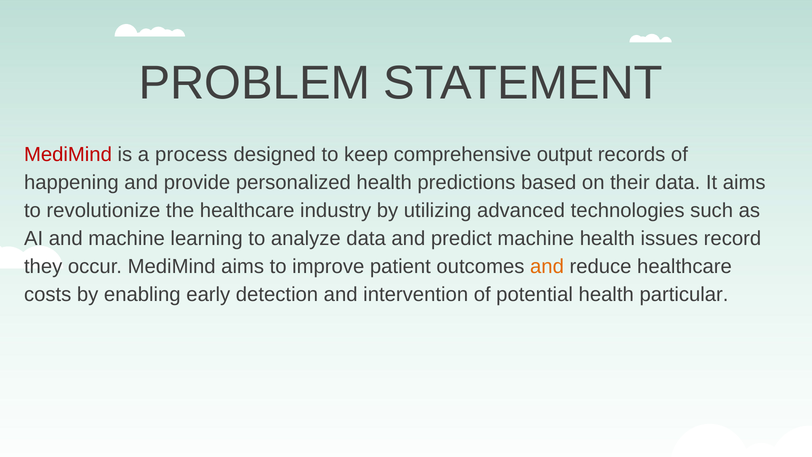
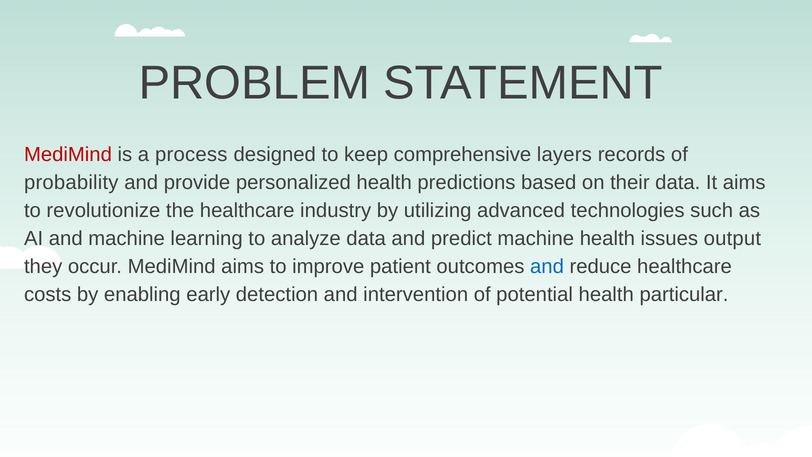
output: output -> layers (564, 154)
happening: happening -> probability (71, 182)
record: record -> output (732, 238)
and colour: orange -> blue (547, 266)
